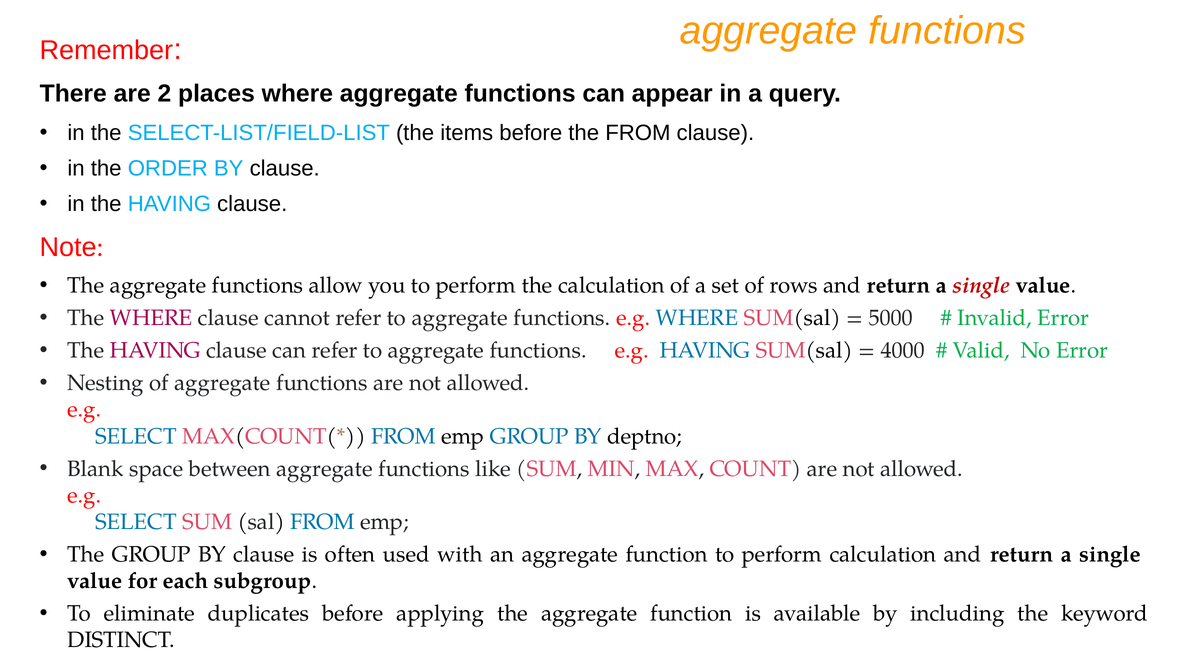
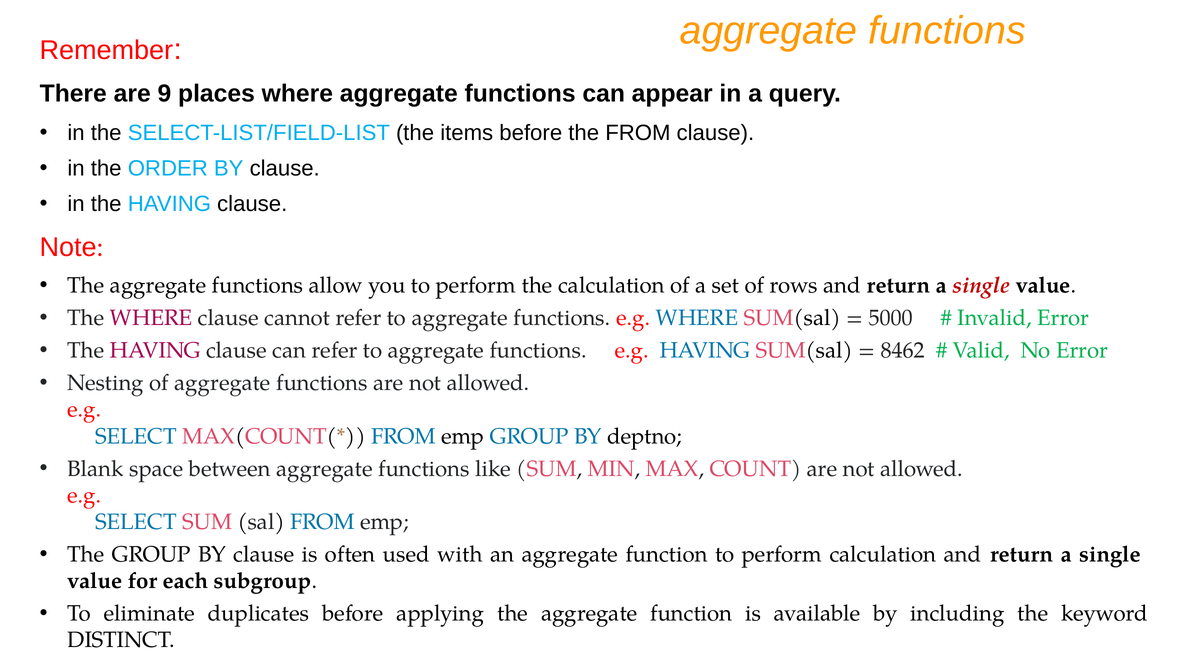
2: 2 -> 9 (164, 93)
4000: 4000 -> 8462 (903, 351)
